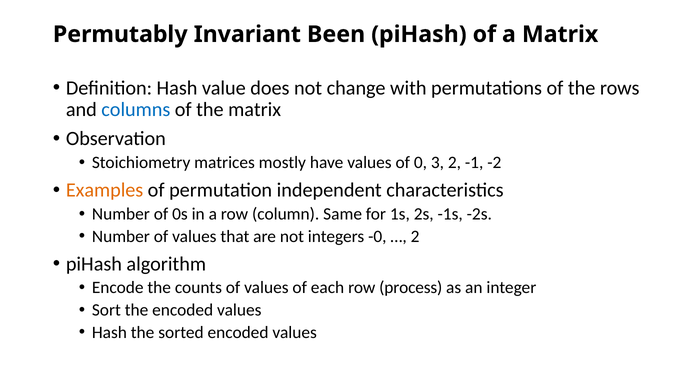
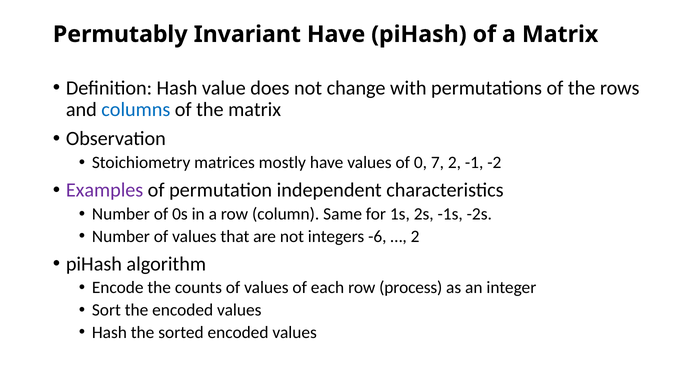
Invariant Been: Been -> Have (336, 34)
3: 3 -> 7 (437, 163)
Examples colour: orange -> purple (105, 190)
-0: -0 -> -6 (377, 237)
